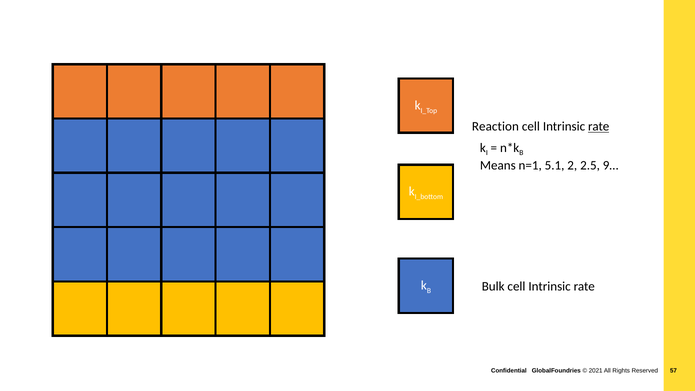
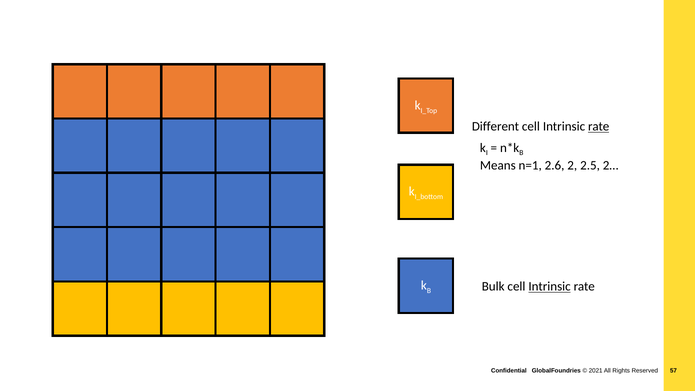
Reaction: Reaction -> Different (495, 127)
5.1: 5.1 -> 2.6 (555, 166)
9…: 9… -> 2… (611, 166)
Intrinsic underline: none -> present (550, 286)
